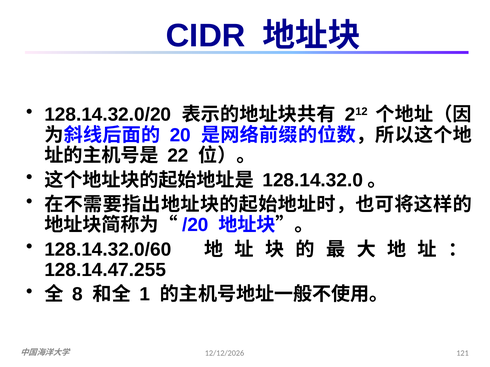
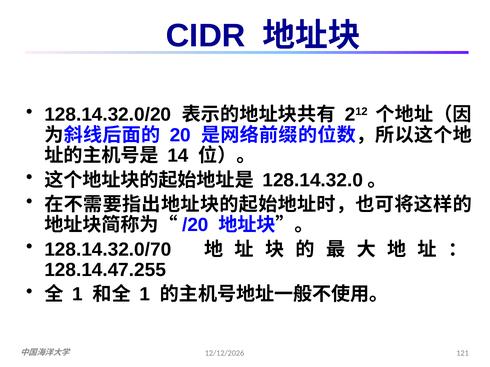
22: 22 -> 14 (178, 156)
128.14.32.0/60: 128.14.32.0/60 -> 128.14.32.0/70 (108, 250)
8: 8 -> 1 (78, 295)
